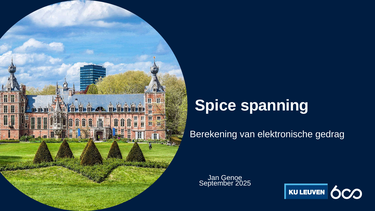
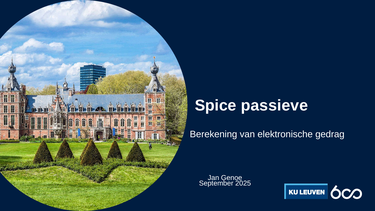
spanning: spanning -> passieve (274, 105)
